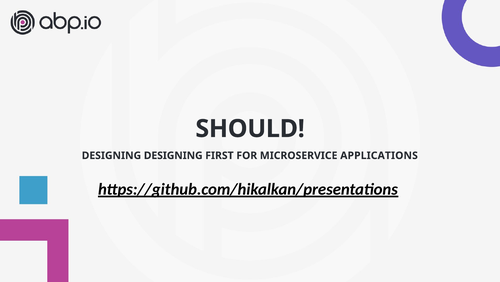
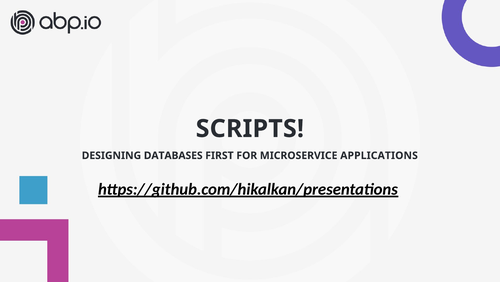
SHOULD: SHOULD -> SCRIPTS (250, 128)
DESIGNING DESIGNING: DESIGNING -> DATABASES (173, 155)
